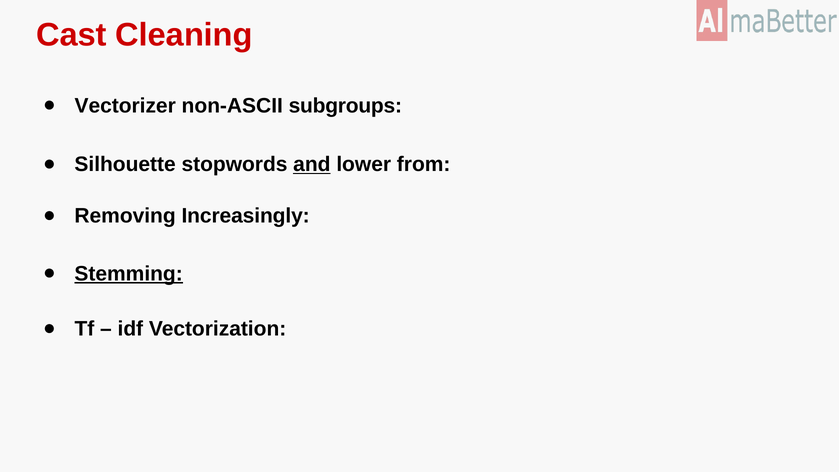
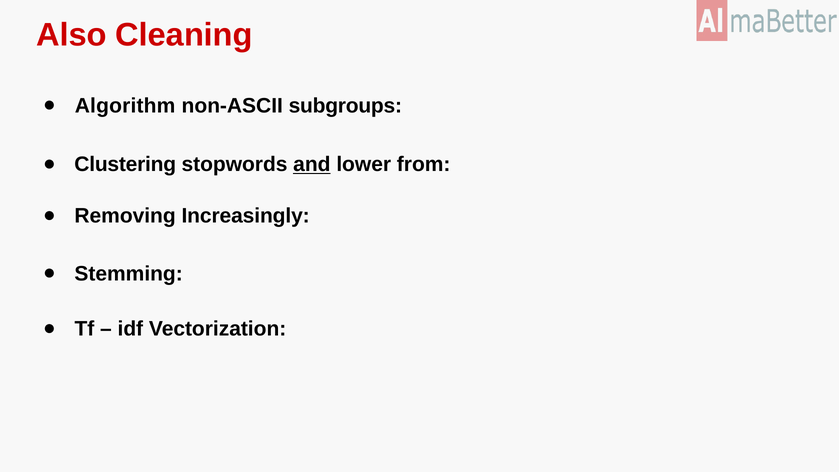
Cast: Cast -> Also (71, 35)
Vectorizer: Vectorizer -> Algorithm (125, 106)
Silhouette: Silhouette -> Clustering (125, 164)
Stemming underline: present -> none (129, 274)
